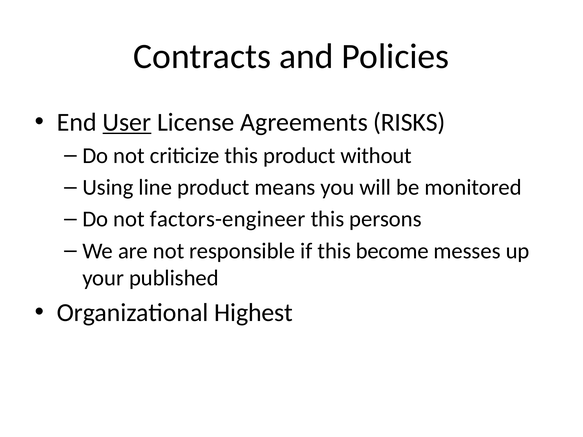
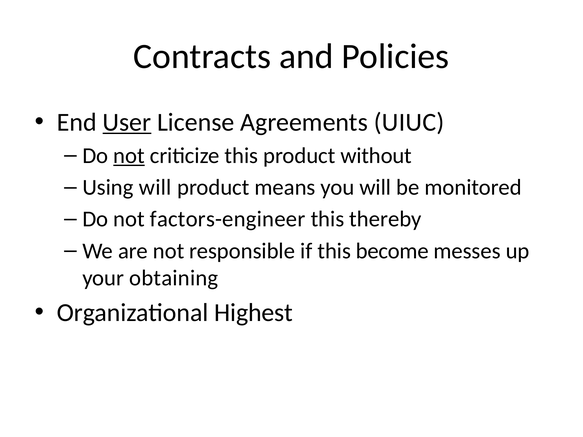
RISKS: RISKS -> UIUC (409, 122)
not underline: none -> present (129, 156)
Using line: line -> will (155, 188)
persons: persons -> thereby (385, 219)
published: published -> obtaining (174, 278)
